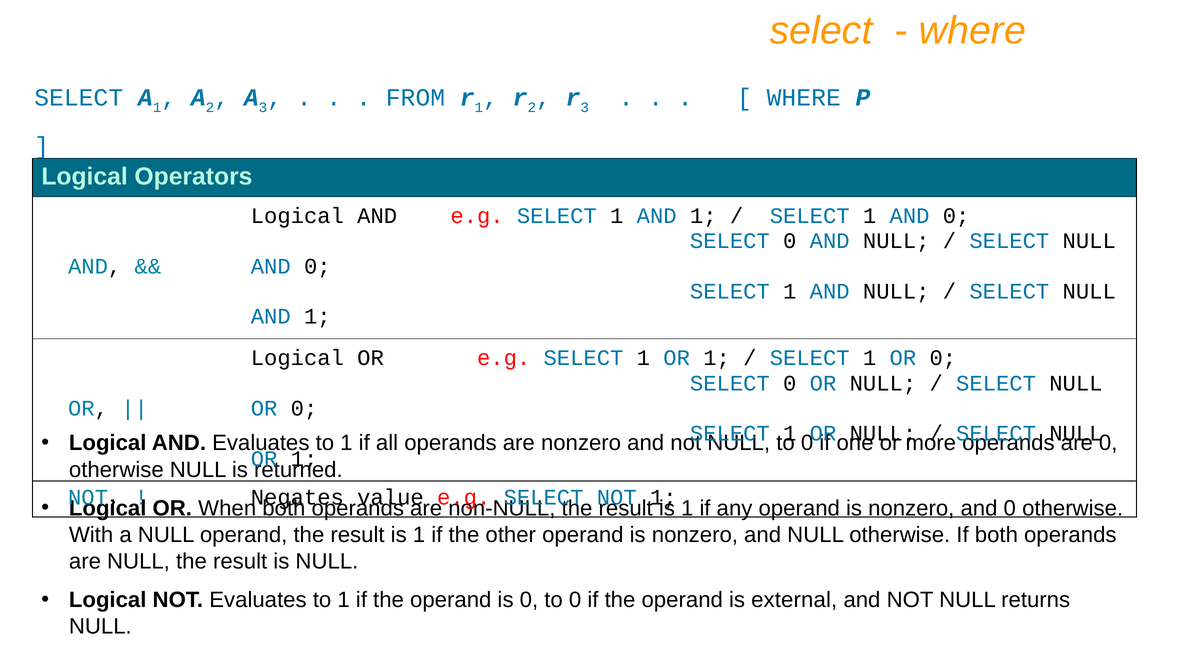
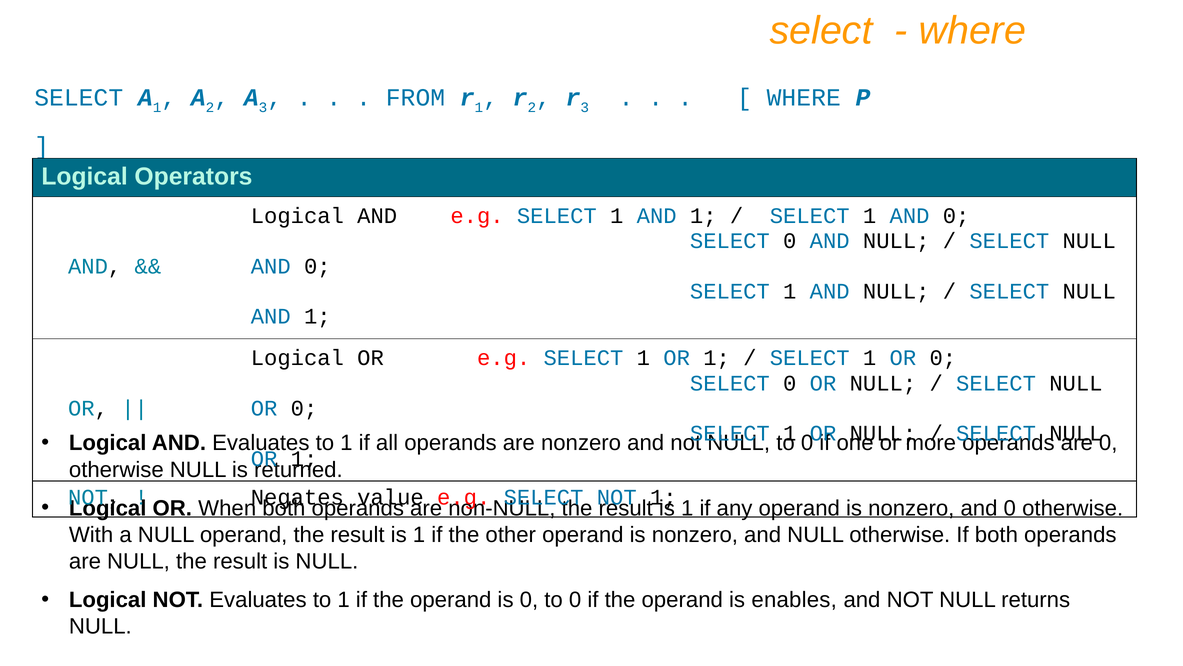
external: external -> enables (794, 599)
